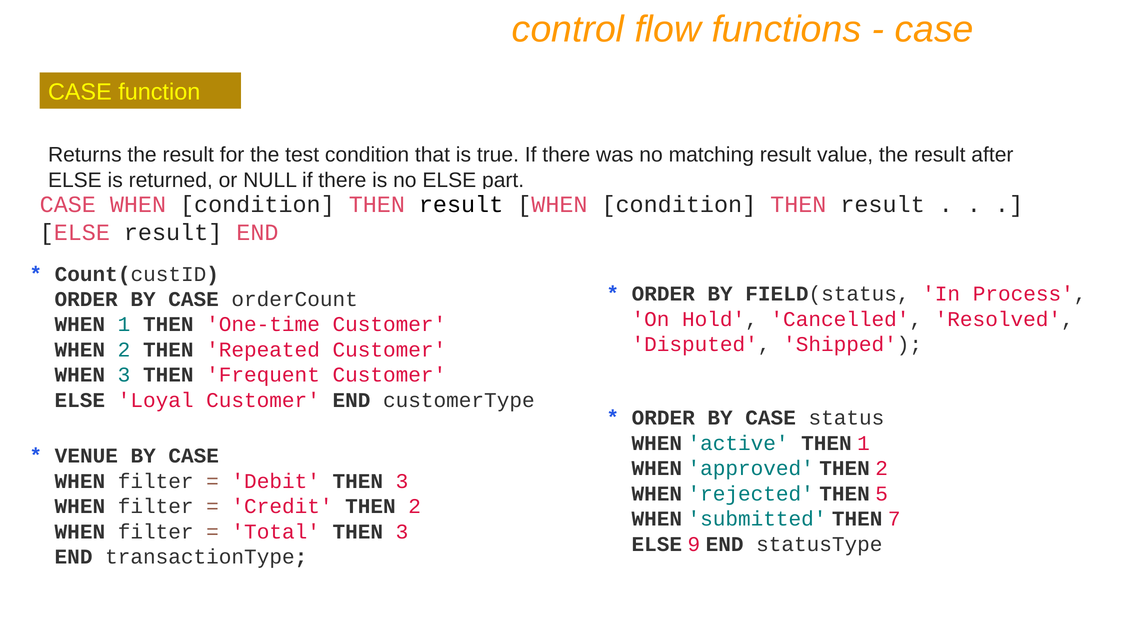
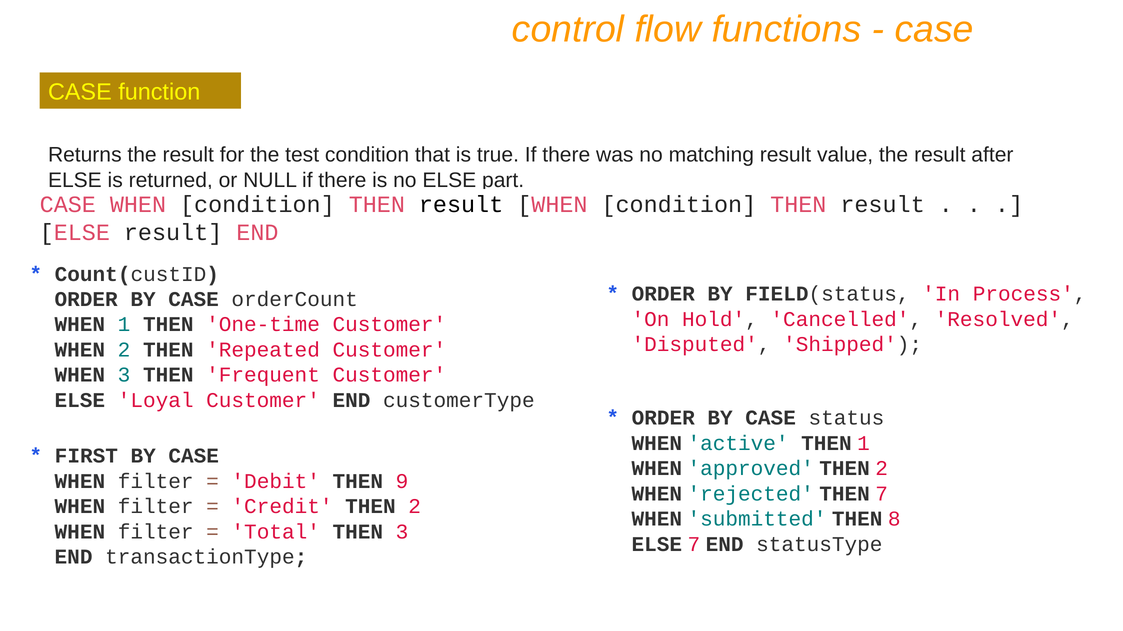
VENUE: VENUE -> FIRST (86, 456)
Debit THEN 3: 3 -> 9 (402, 482)
THEN 5: 5 -> 7 (882, 494)
7: 7 -> 8 (894, 519)
ELSE 9: 9 -> 7 (694, 545)
